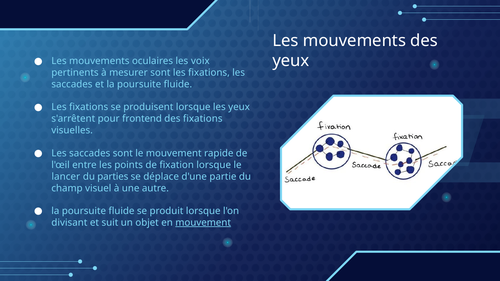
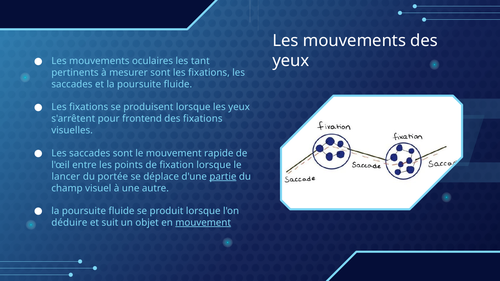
voix: voix -> tant (200, 61)
parties: parties -> portée (113, 177)
partie underline: none -> present (223, 177)
divisant: divisant -> déduire (69, 223)
